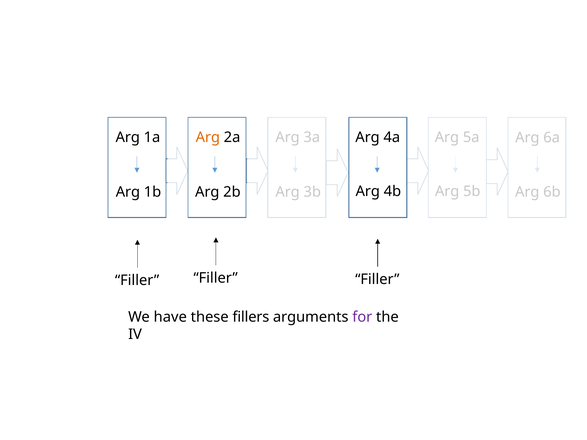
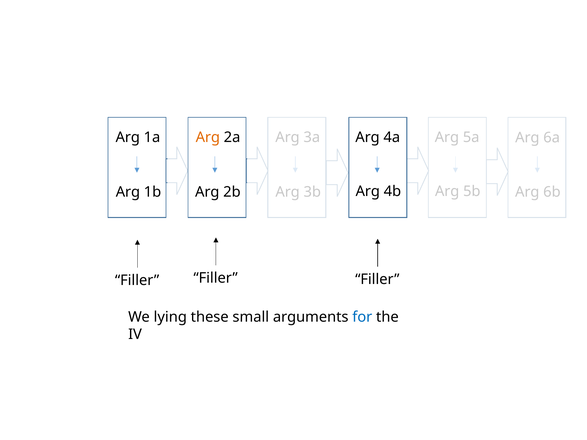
have: have -> lying (170, 317)
fillers: fillers -> small (251, 317)
for colour: purple -> blue (362, 317)
